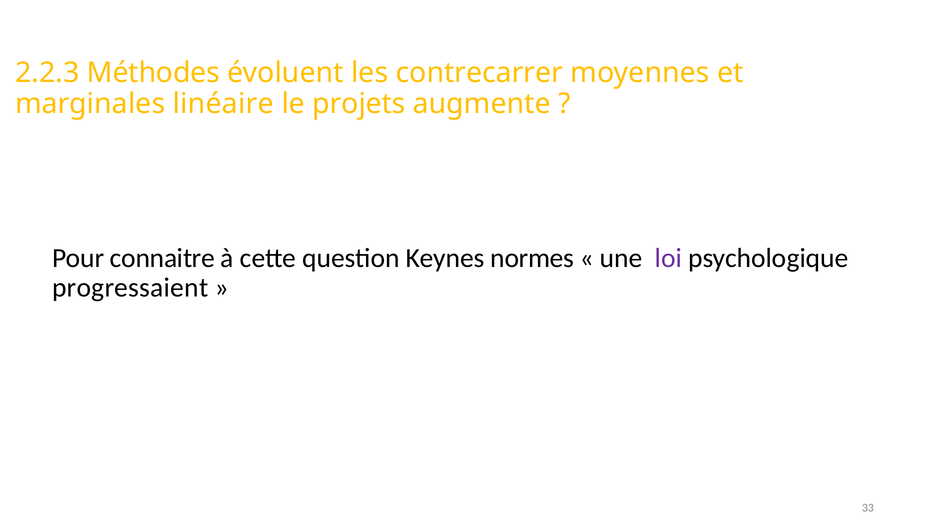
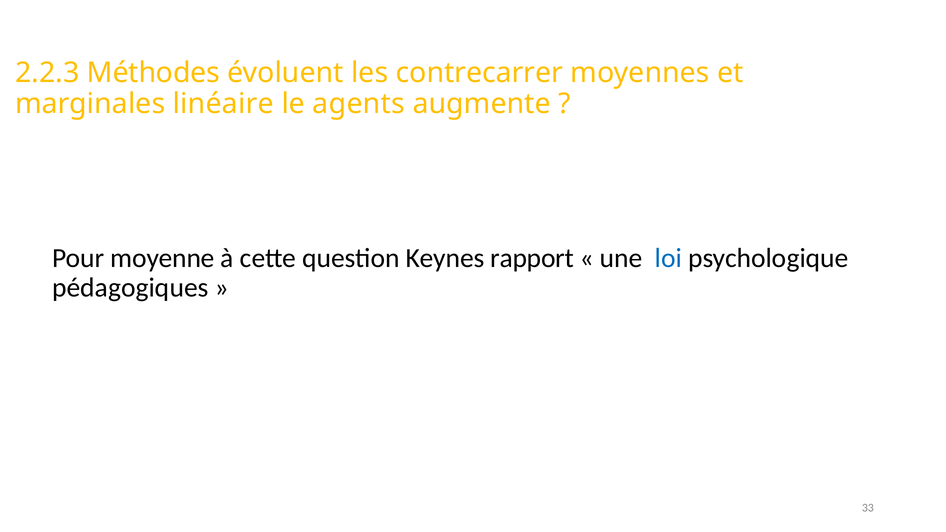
projets: projets -> agents (359, 104)
connaitre: connaitre -> moyenne (162, 258)
normes: normes -> rapport (532, 258)
loi colour: purple -> blue (669, 258)
progressaient: progressaient -> pédagogiques (130, 288)
